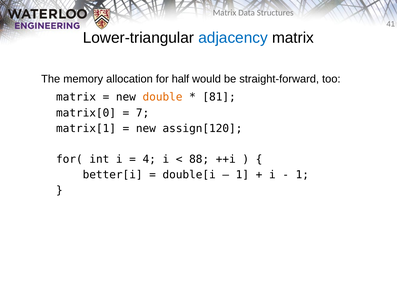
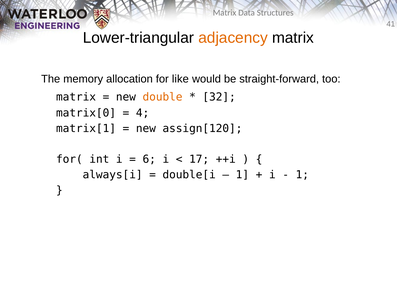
adjacency colour: blue -> orange (233, 38)
half: half -> like (180, 79)
81: 81 -> 32 (219, 97)
7: 7 -> 4 (143, 113)
4: 4 -> 6 (149, 159)
88: 88 -> 17 (199, 159)
better[i: better[i -> always[i (113, 175)
